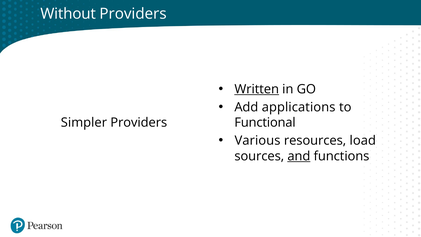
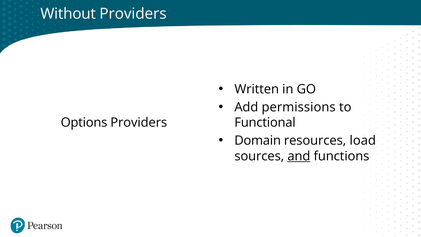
Written underline: present -> none (257, 89)
applications: applications -> permissions (299, 107)
Simpler: Simpler -> Options (84, 123)
Various: Various -> Domain (258, 141)
